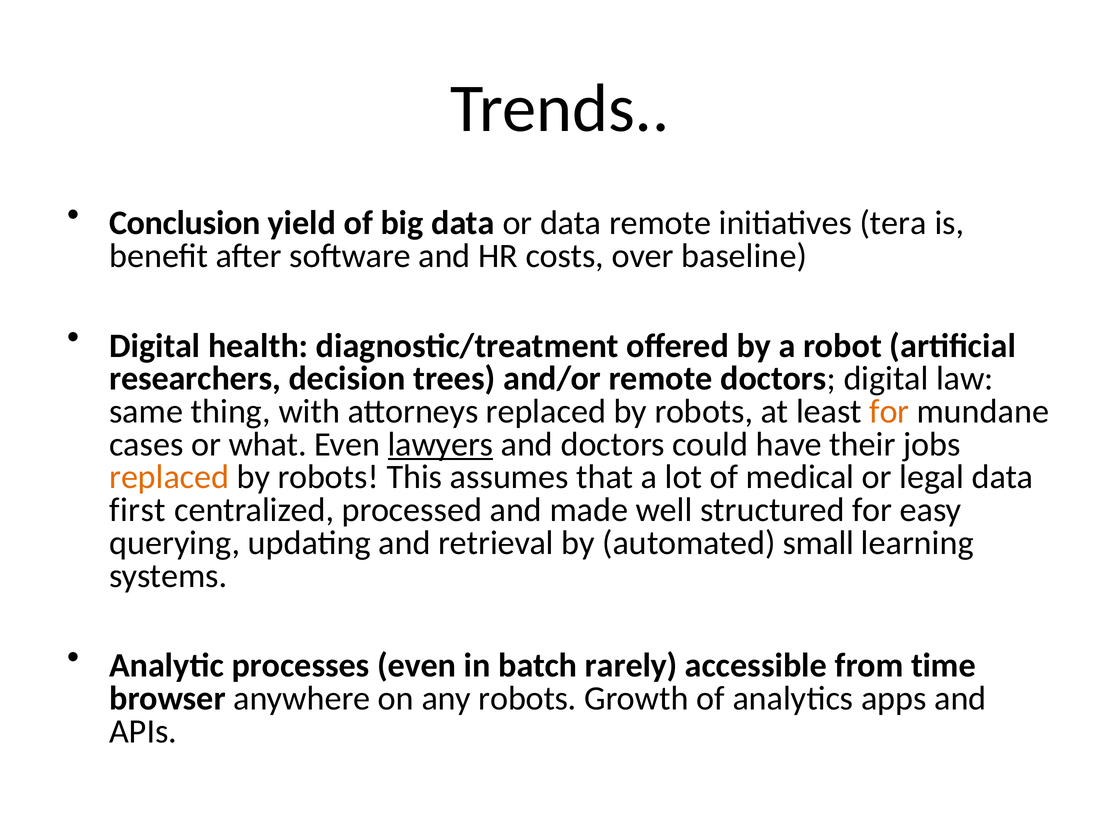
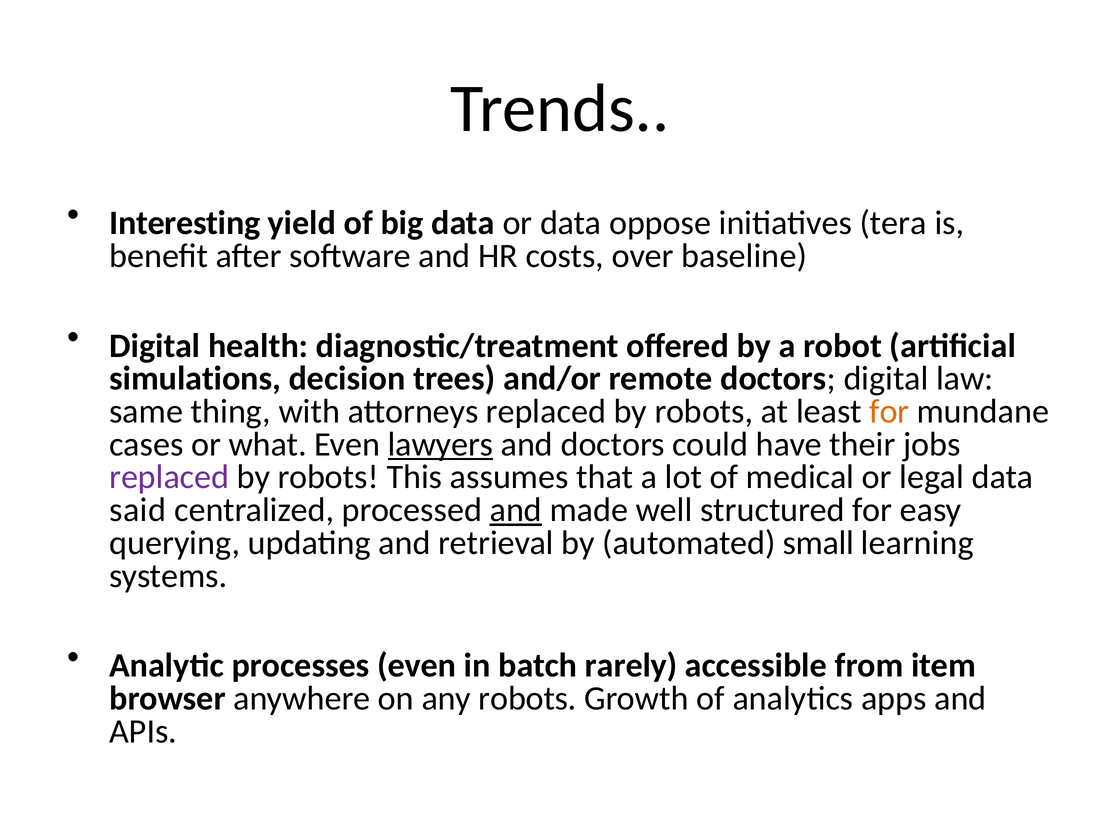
Conclusion: Conclusion -> Interesting (185, 223)
data remote: remote -> oppose (660, 223)
researchers: researchers -> simulations (195, 379)
replaced colour: orange -> purple (169, 477)
first: first -> said (138, 510)
and underline: none -> present (516, 510)
time: time -> item (943, 666)
